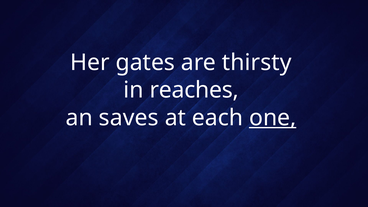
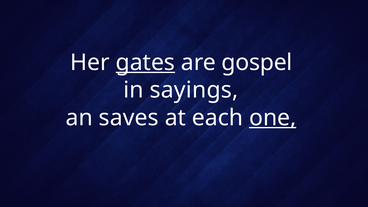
gates underline: none -> present (145, 63)
thirsty: thirsty -> gospel (257, 63)
reaches: reaches -> sayings (194, 90)
